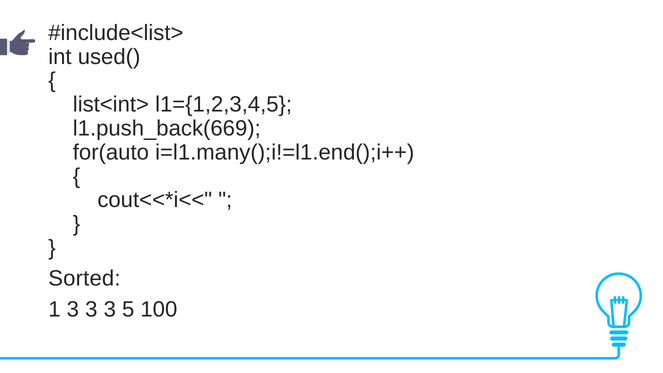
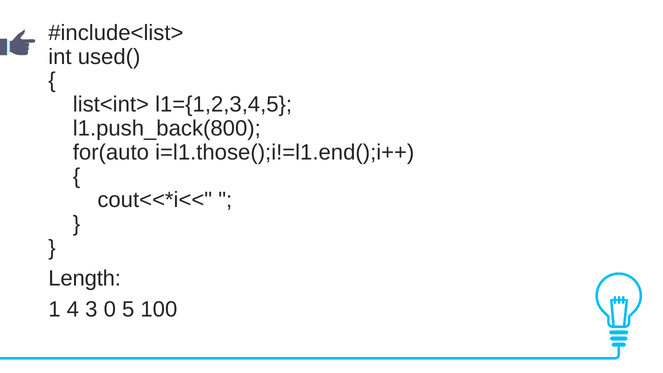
l1.push_back(669: l1.push_back(669 -> l1.push_back(800 (167, 128)
i=l1.many();i!=l1.end();i++: i=l1.many();i!=l1.end();i++ -> i=l1.those();i!=l1.end();i++ (285, 152)
Sorted: Sorted -> Length (85, 279)
1 3: 3 -> 4 (73, 309)
3: 3 -> 0 (110, 309)
